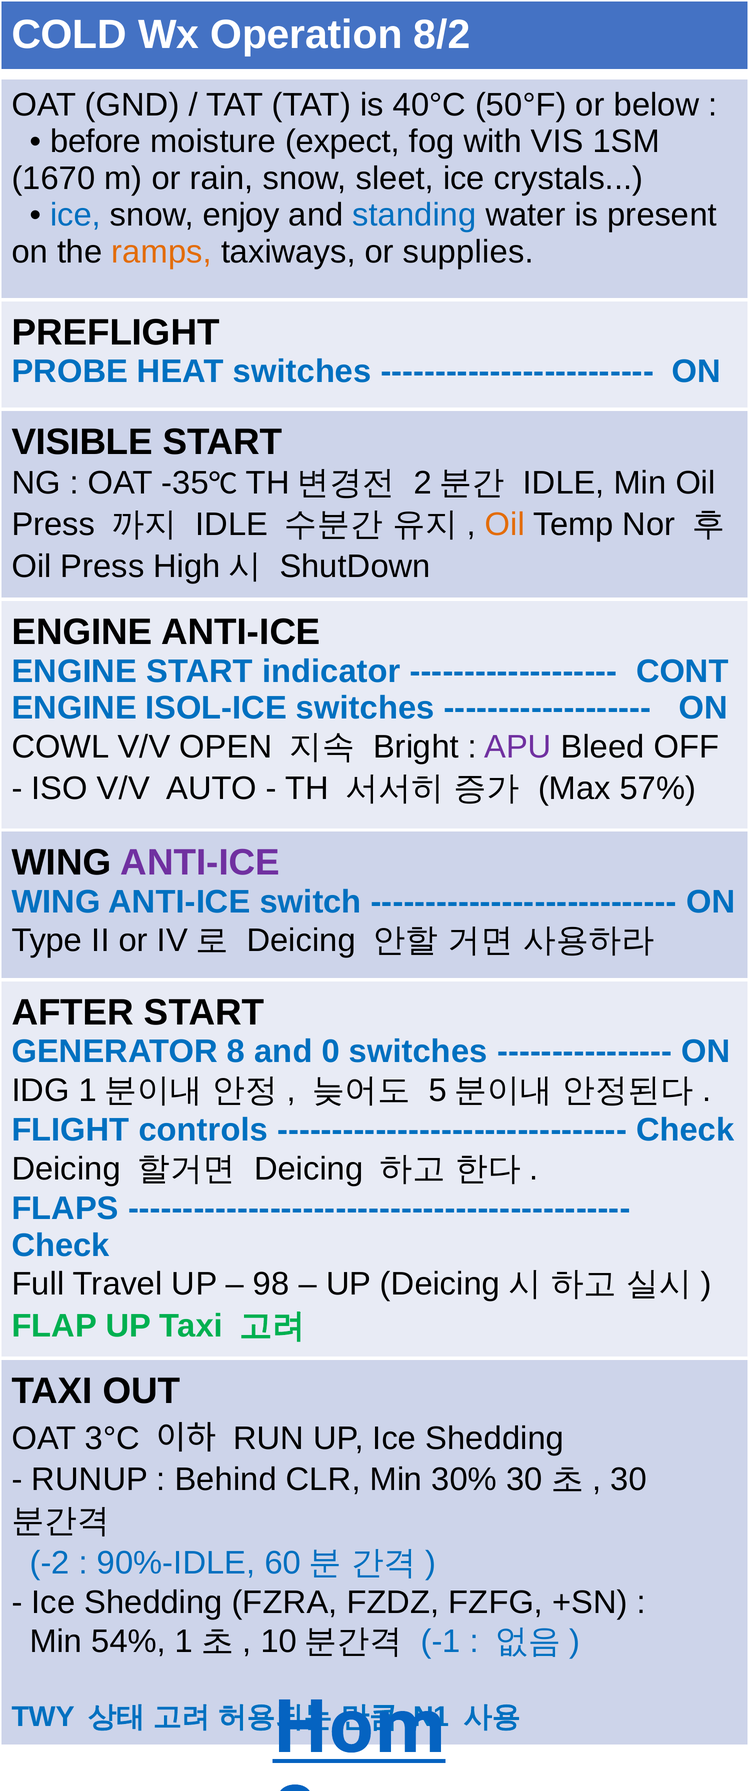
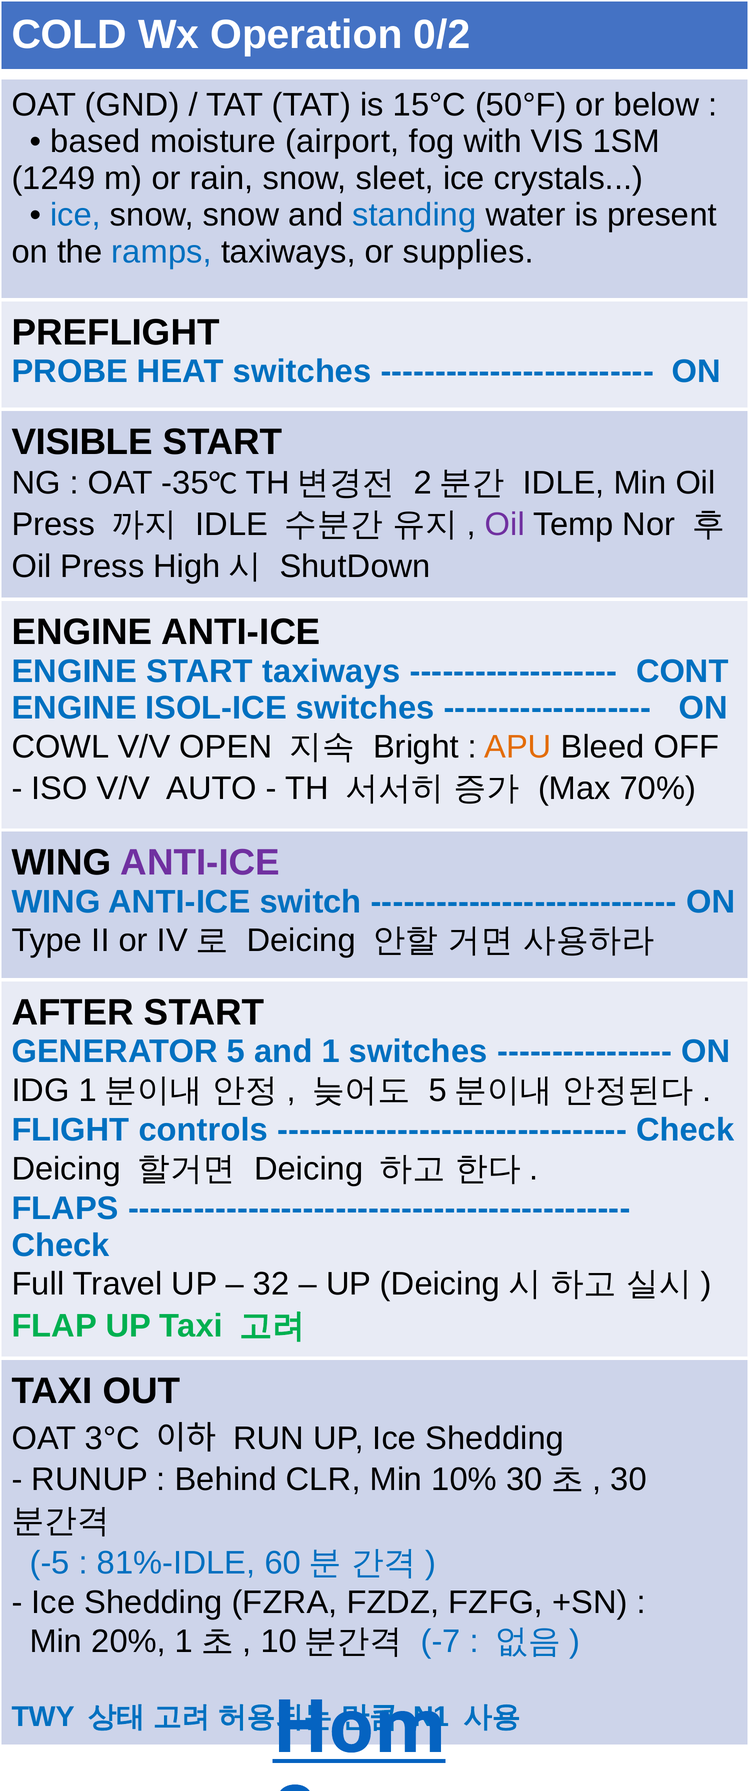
8/2: 8/2 -> 0/2 (442, 35)
40°C: 40°C -> 15°C (429, 105)
before: before -> based (95, 142)
expect: expect -> airport (342, 142)
1670: 1670 -> 1249 (53, 179)
snow enjoy: enjoy -> snow (241, 215)
ramps colour: orange -> blue (162, 252)
Oil colour: orange -> purple (505, 525)
START indicator: indicator -> taxiways (331, 672)
APU colour: purple -> orange (518, 747)
57%: 57% -> 70% (658, 789)
8: 8 -> 5 (236, 1052)
0: 0 -> 1 (331, 1052)
98: 98 -> 32 (271, 1285)
30%: 30% -> 10% (464, 1480)
-2: -2 -> -5 (50, 1564)
90%-IDLE: 90%-IDLE -> 81%-IDLE (176, 1564)
54%: 54% -> 20% (129, 1642)
-1: -1 -> -7 (441, 1642)
